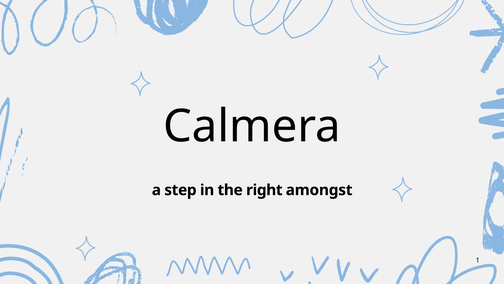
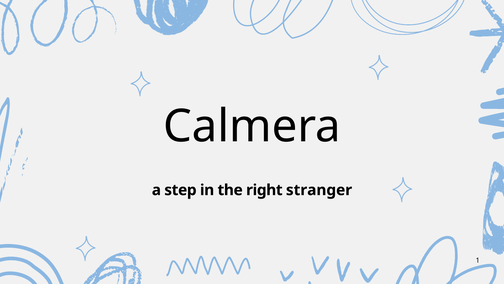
amongst: amongst -> stranger (319, 190)
